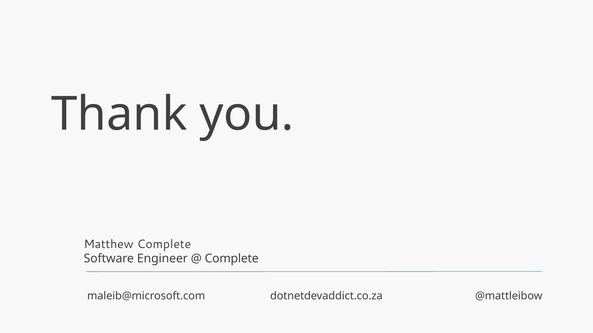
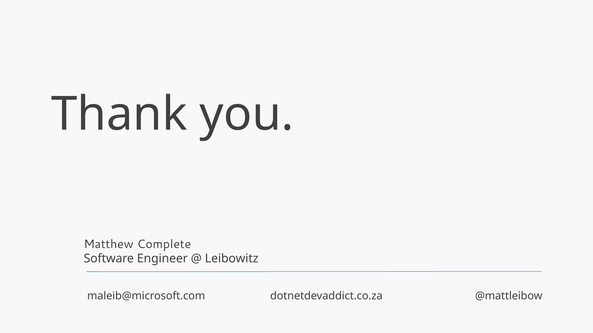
Complete: Complete -> Leibowitz (232, 259)
